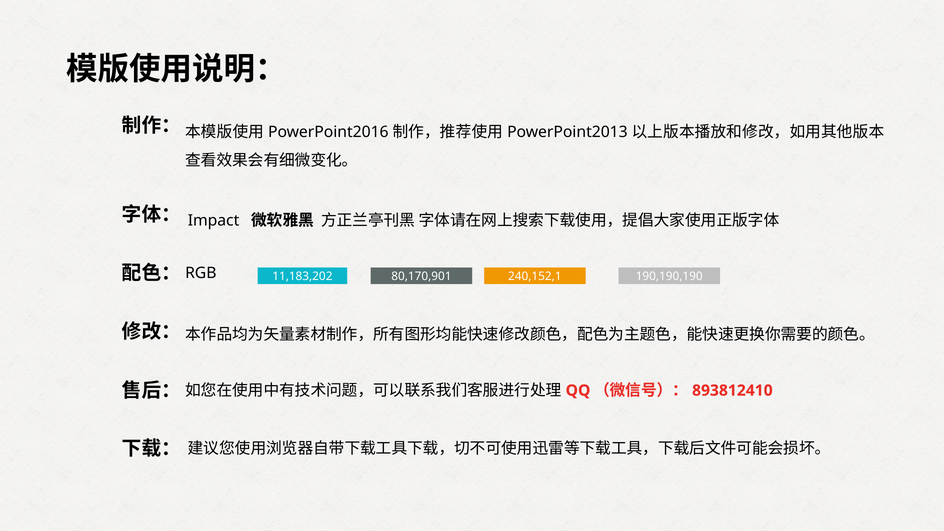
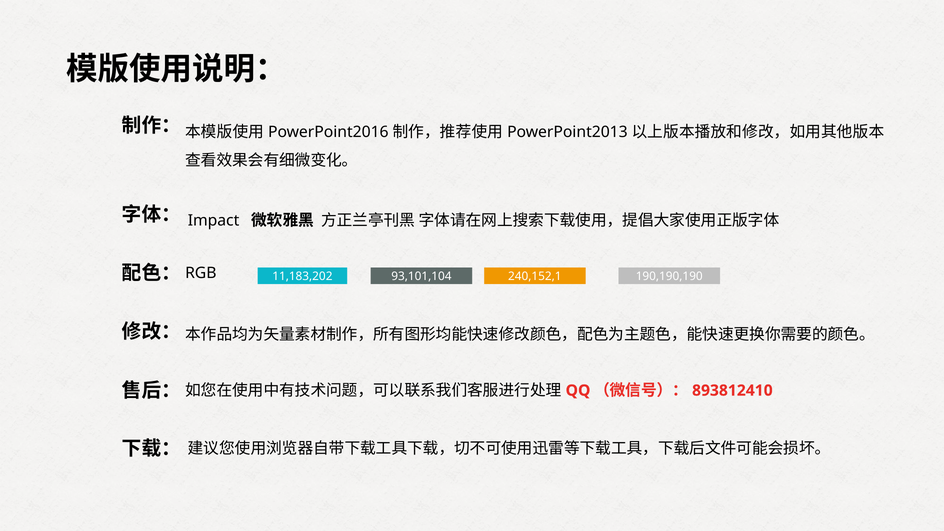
80,170,901: 80,170,901 -> 93,101,104 (421, 277)
